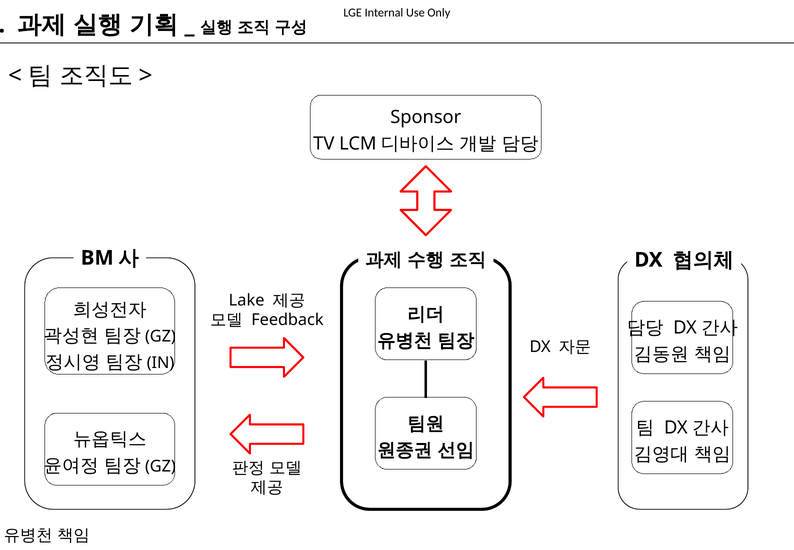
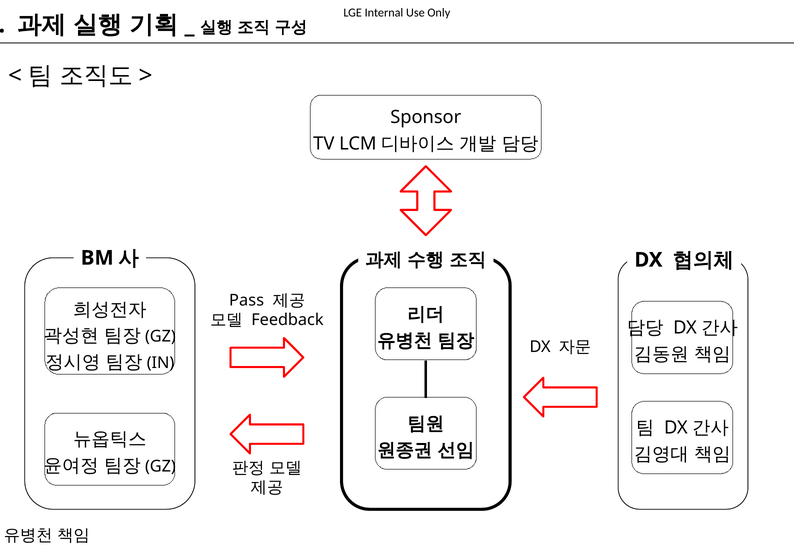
Lake: Lake -> Pass (247, 300)
